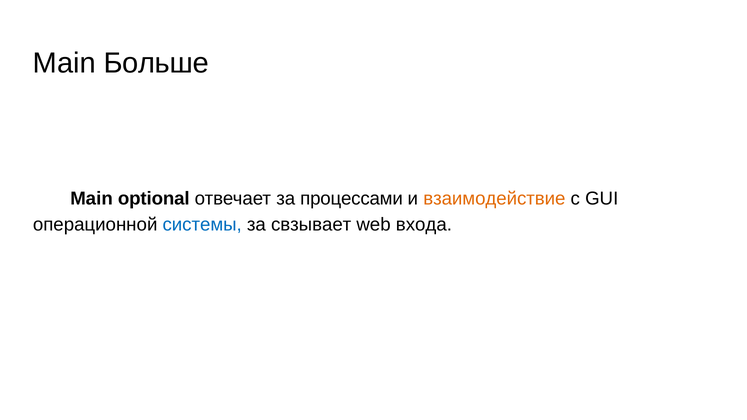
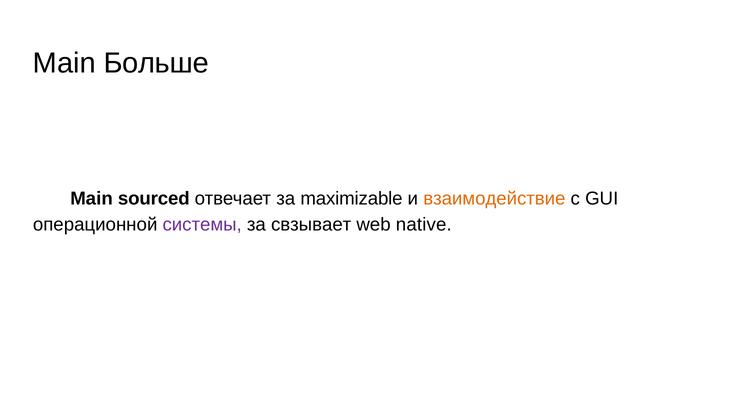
optional: optional -> sourced (154, 199)
процессами: процессами -> maximizable (352, 199)
системы colour: blue -> purple (202, 225)
входа: входа -> native (424, 225)
